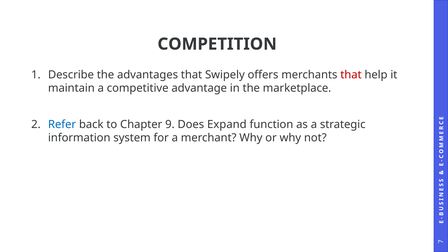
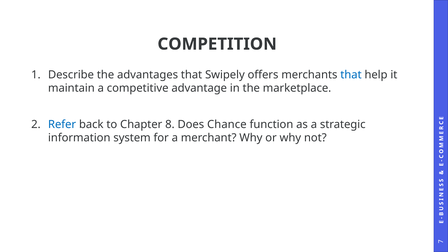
that colour: red -> blue (351, 75)
9: 9 -> 8 (170, 124)
Expand: Expand -> Chance (227, 124)
